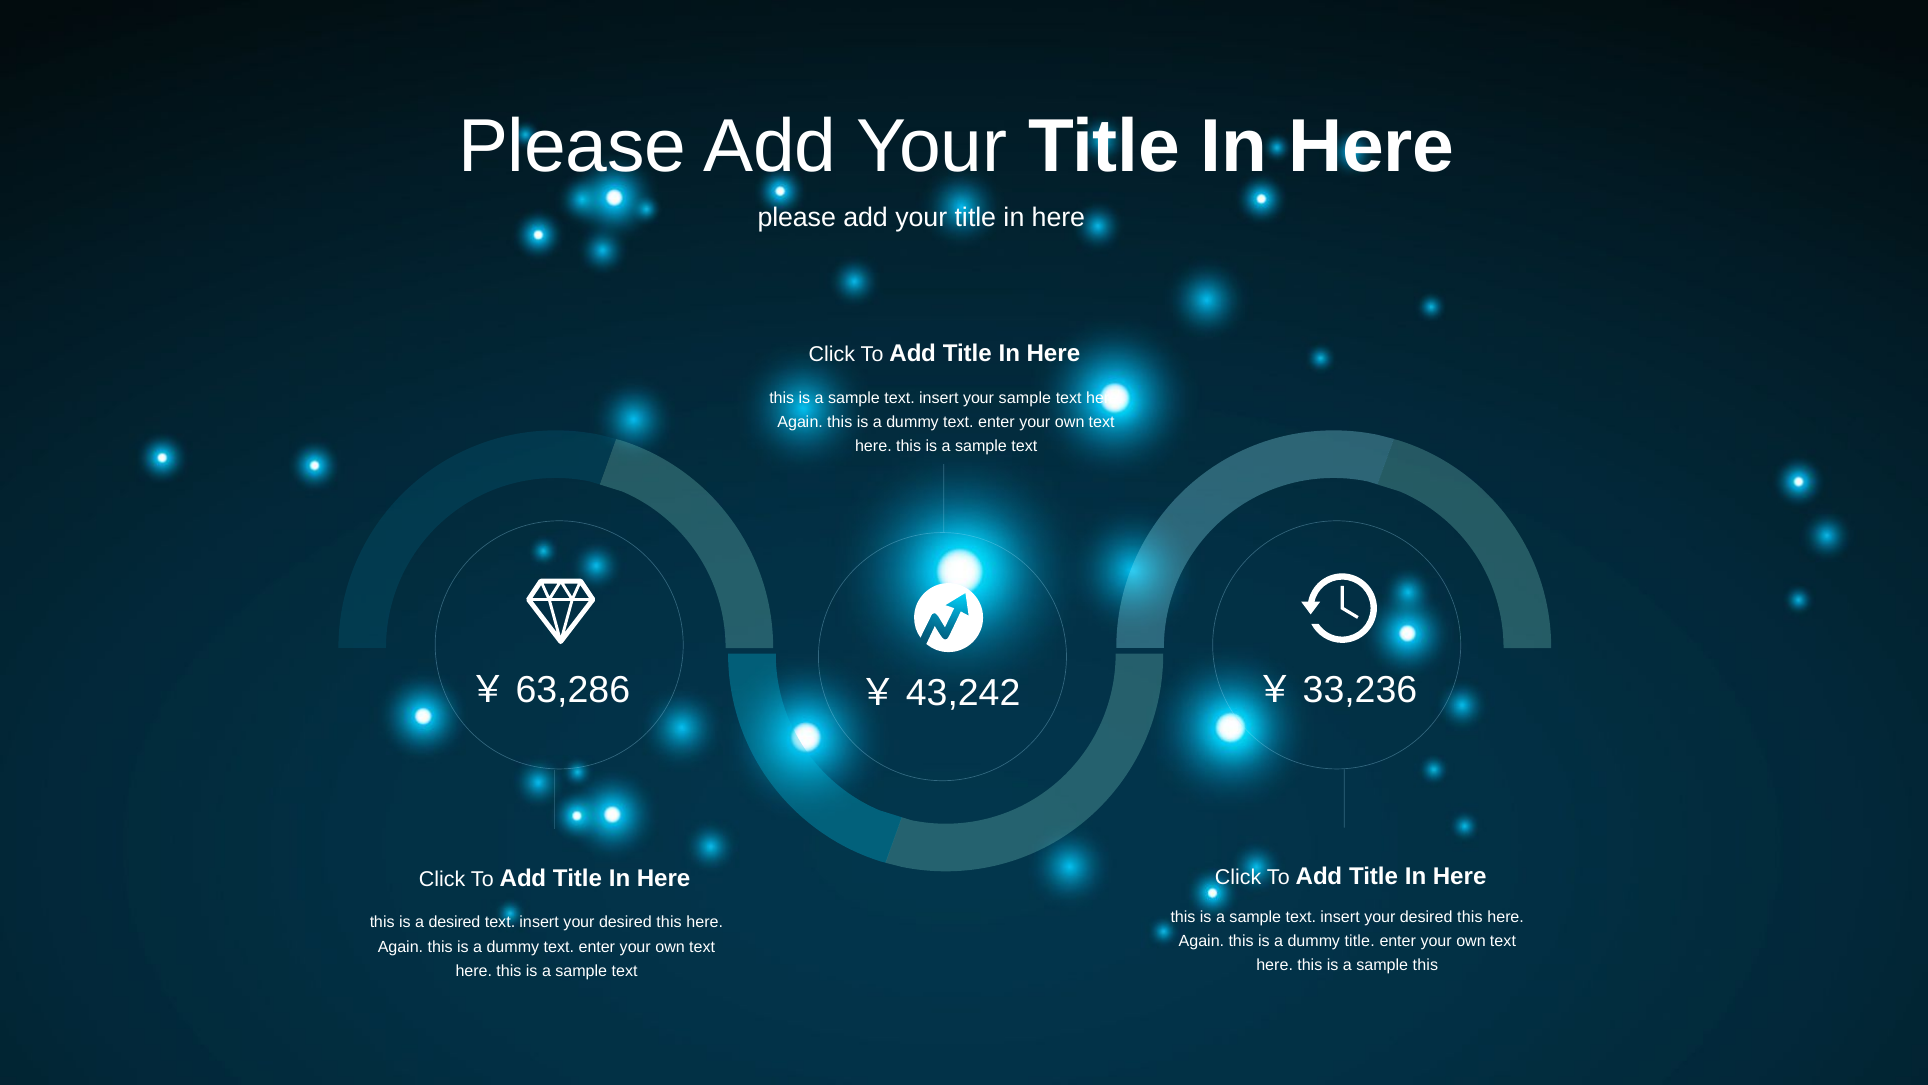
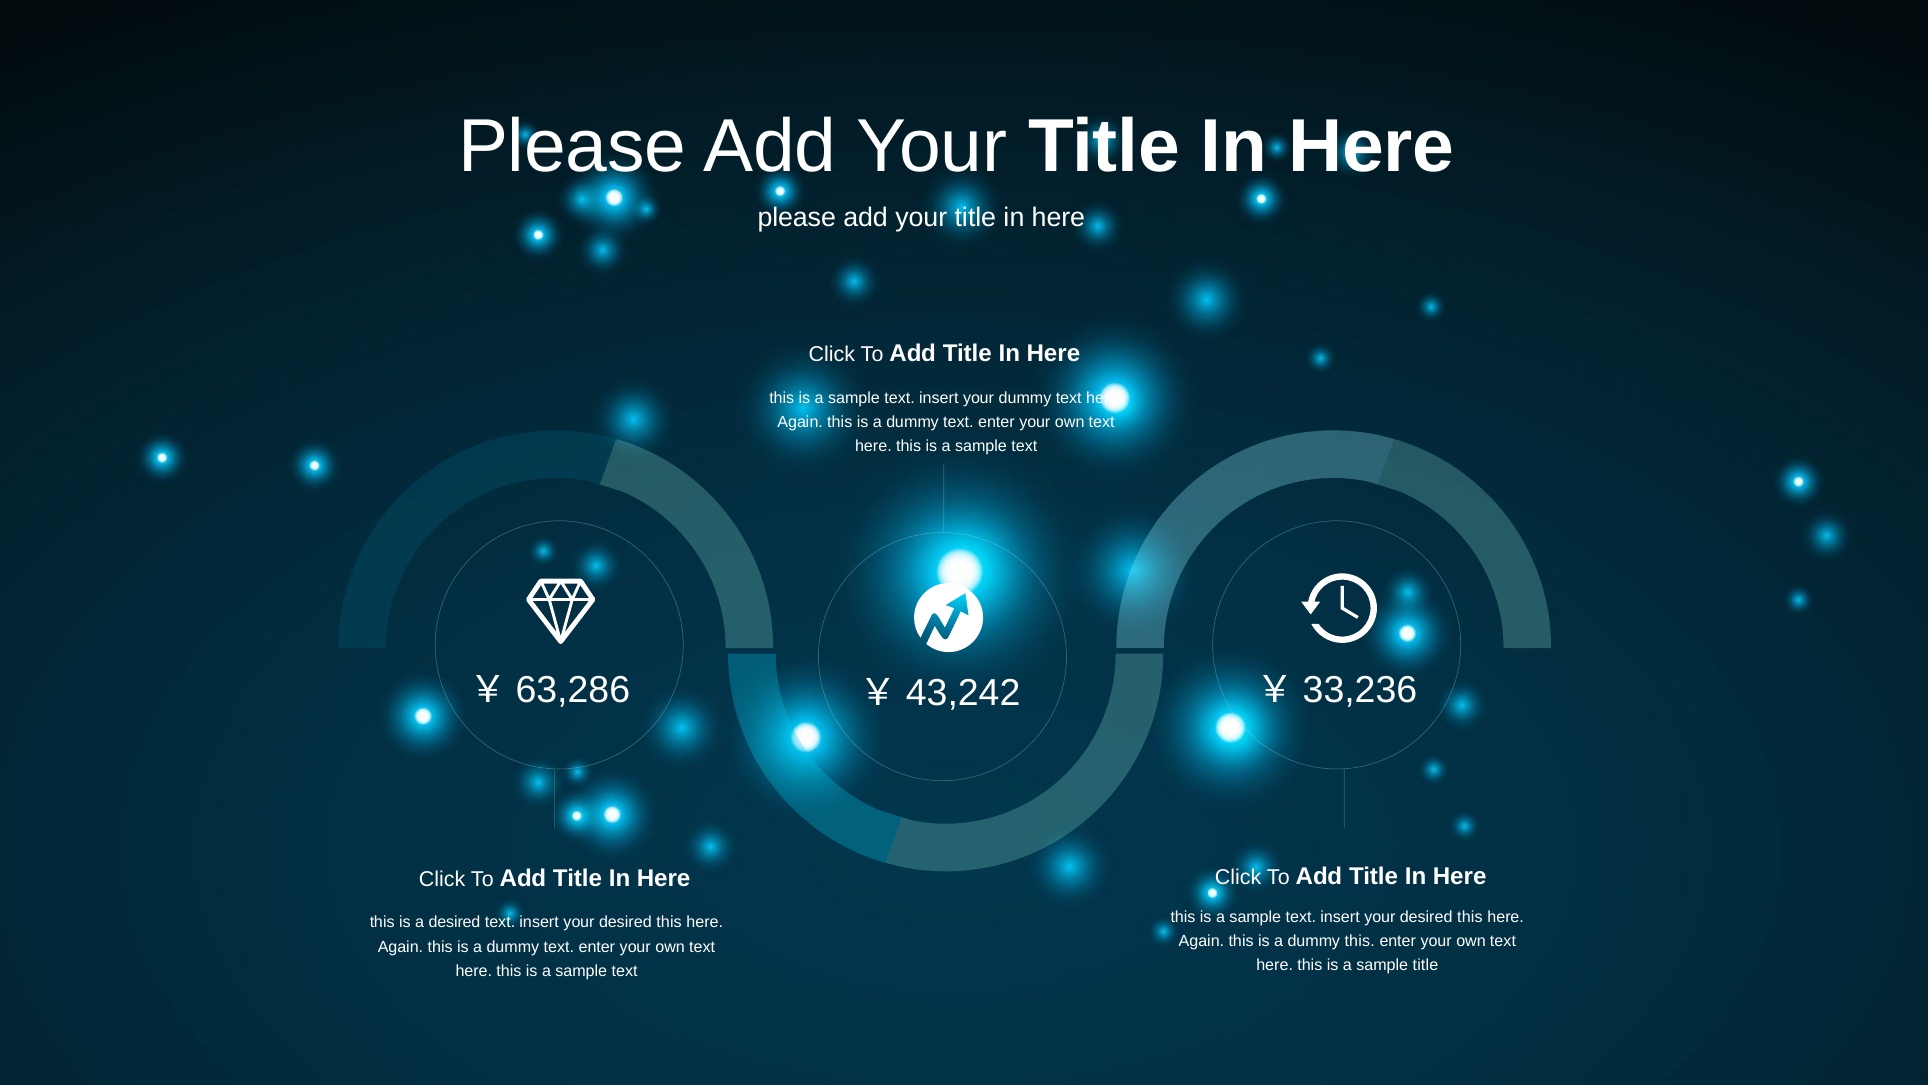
your sample: sample -> dummy (1025, 398)
dummy title: title -> this (1360, 941)
sample this: this -> title (1425, 965)
